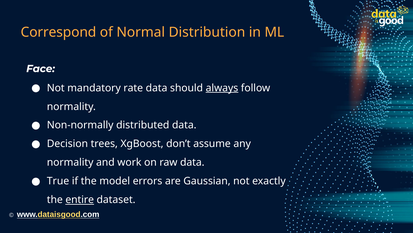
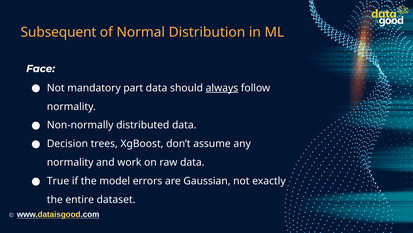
Correspond: Correspond -> Subsequent (58, 32)
rate: rate -> part (133, 88)
entire underline: present -> none (80, 199)
